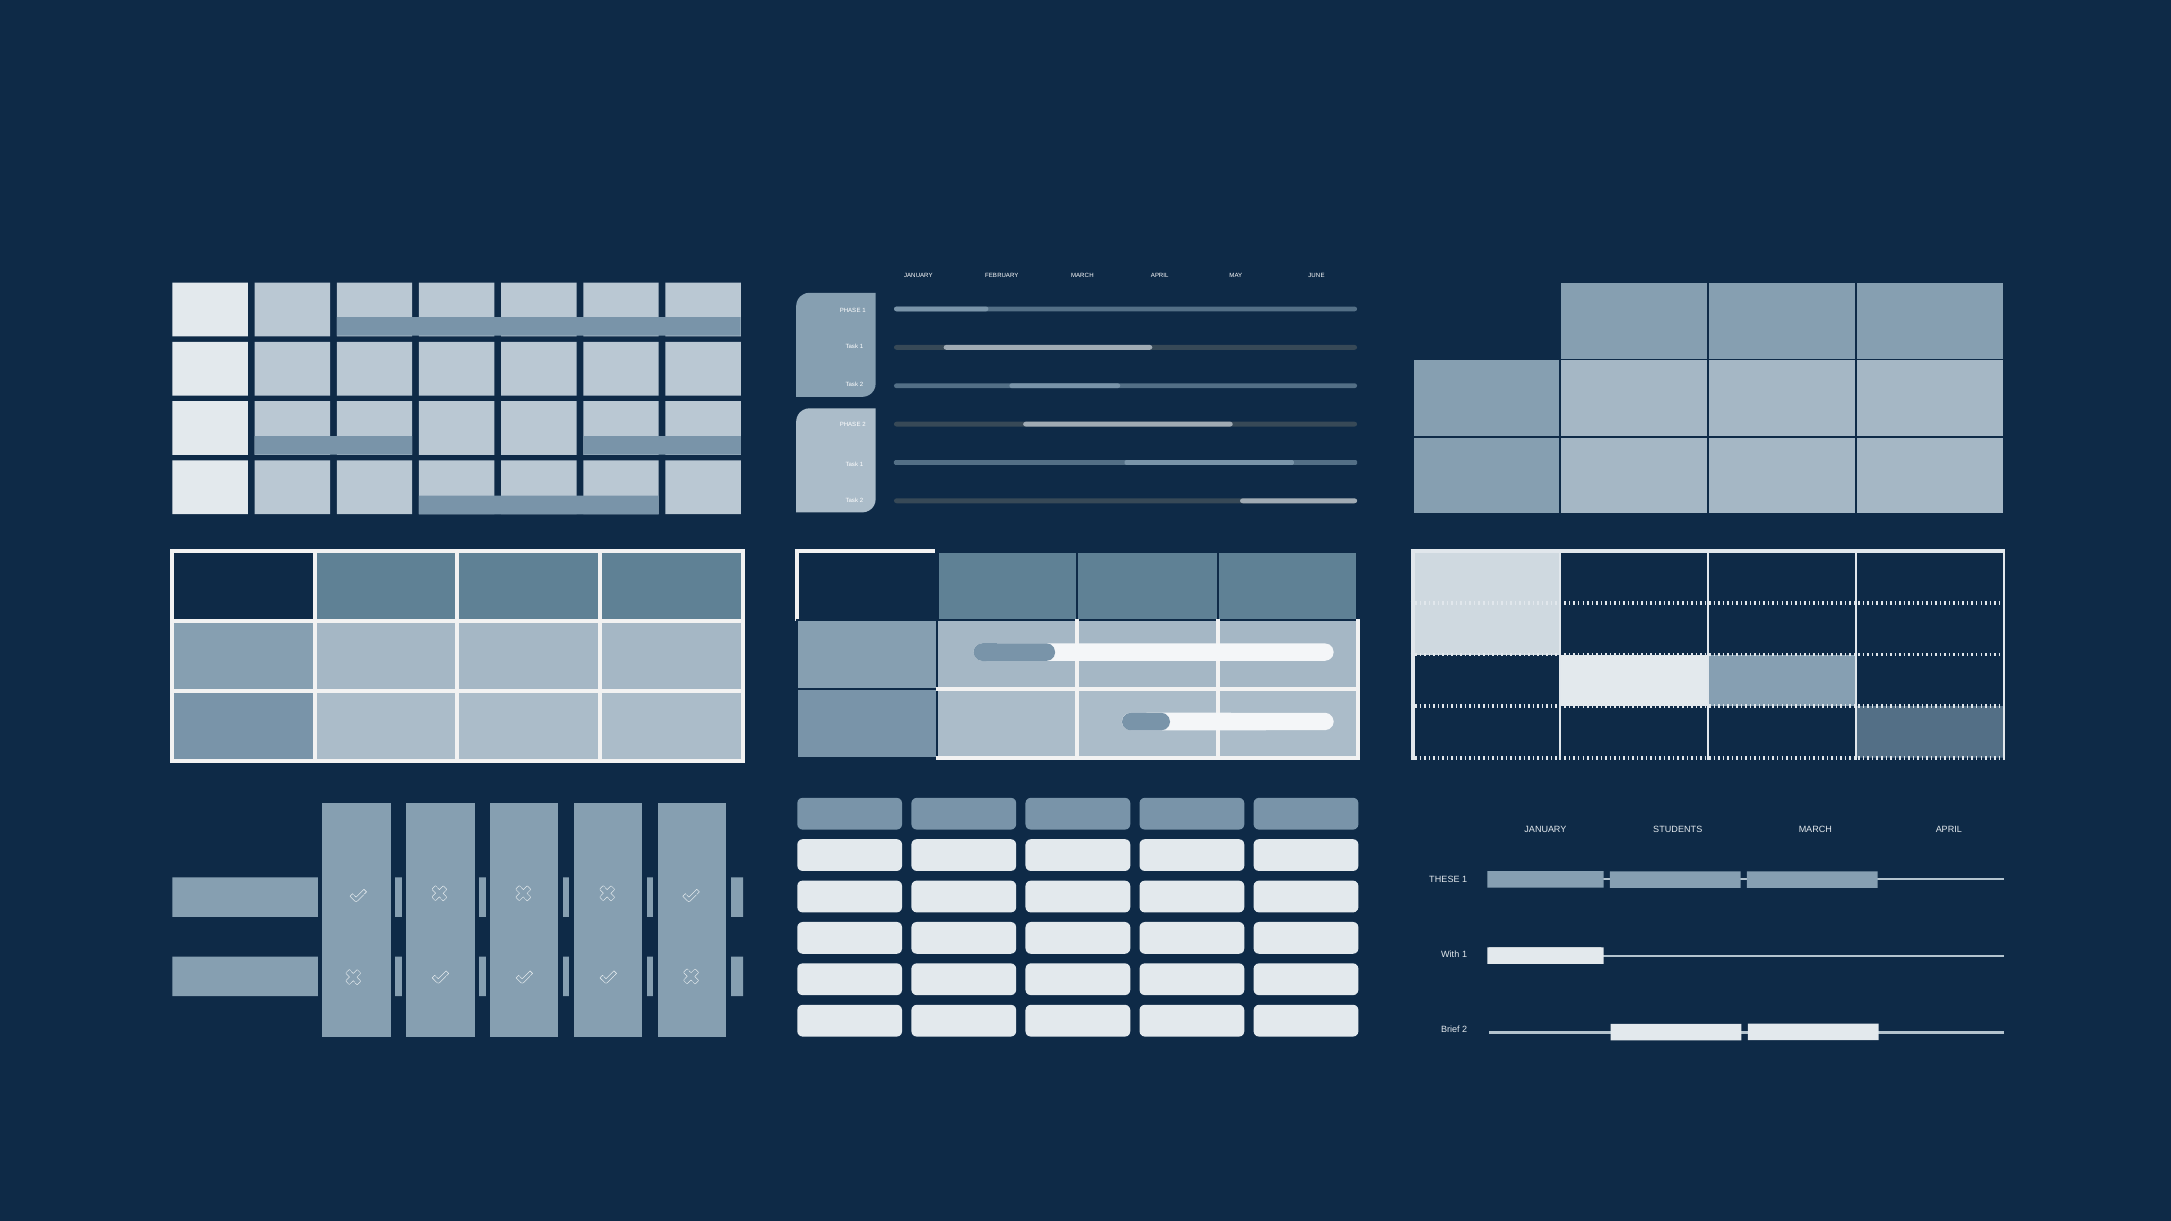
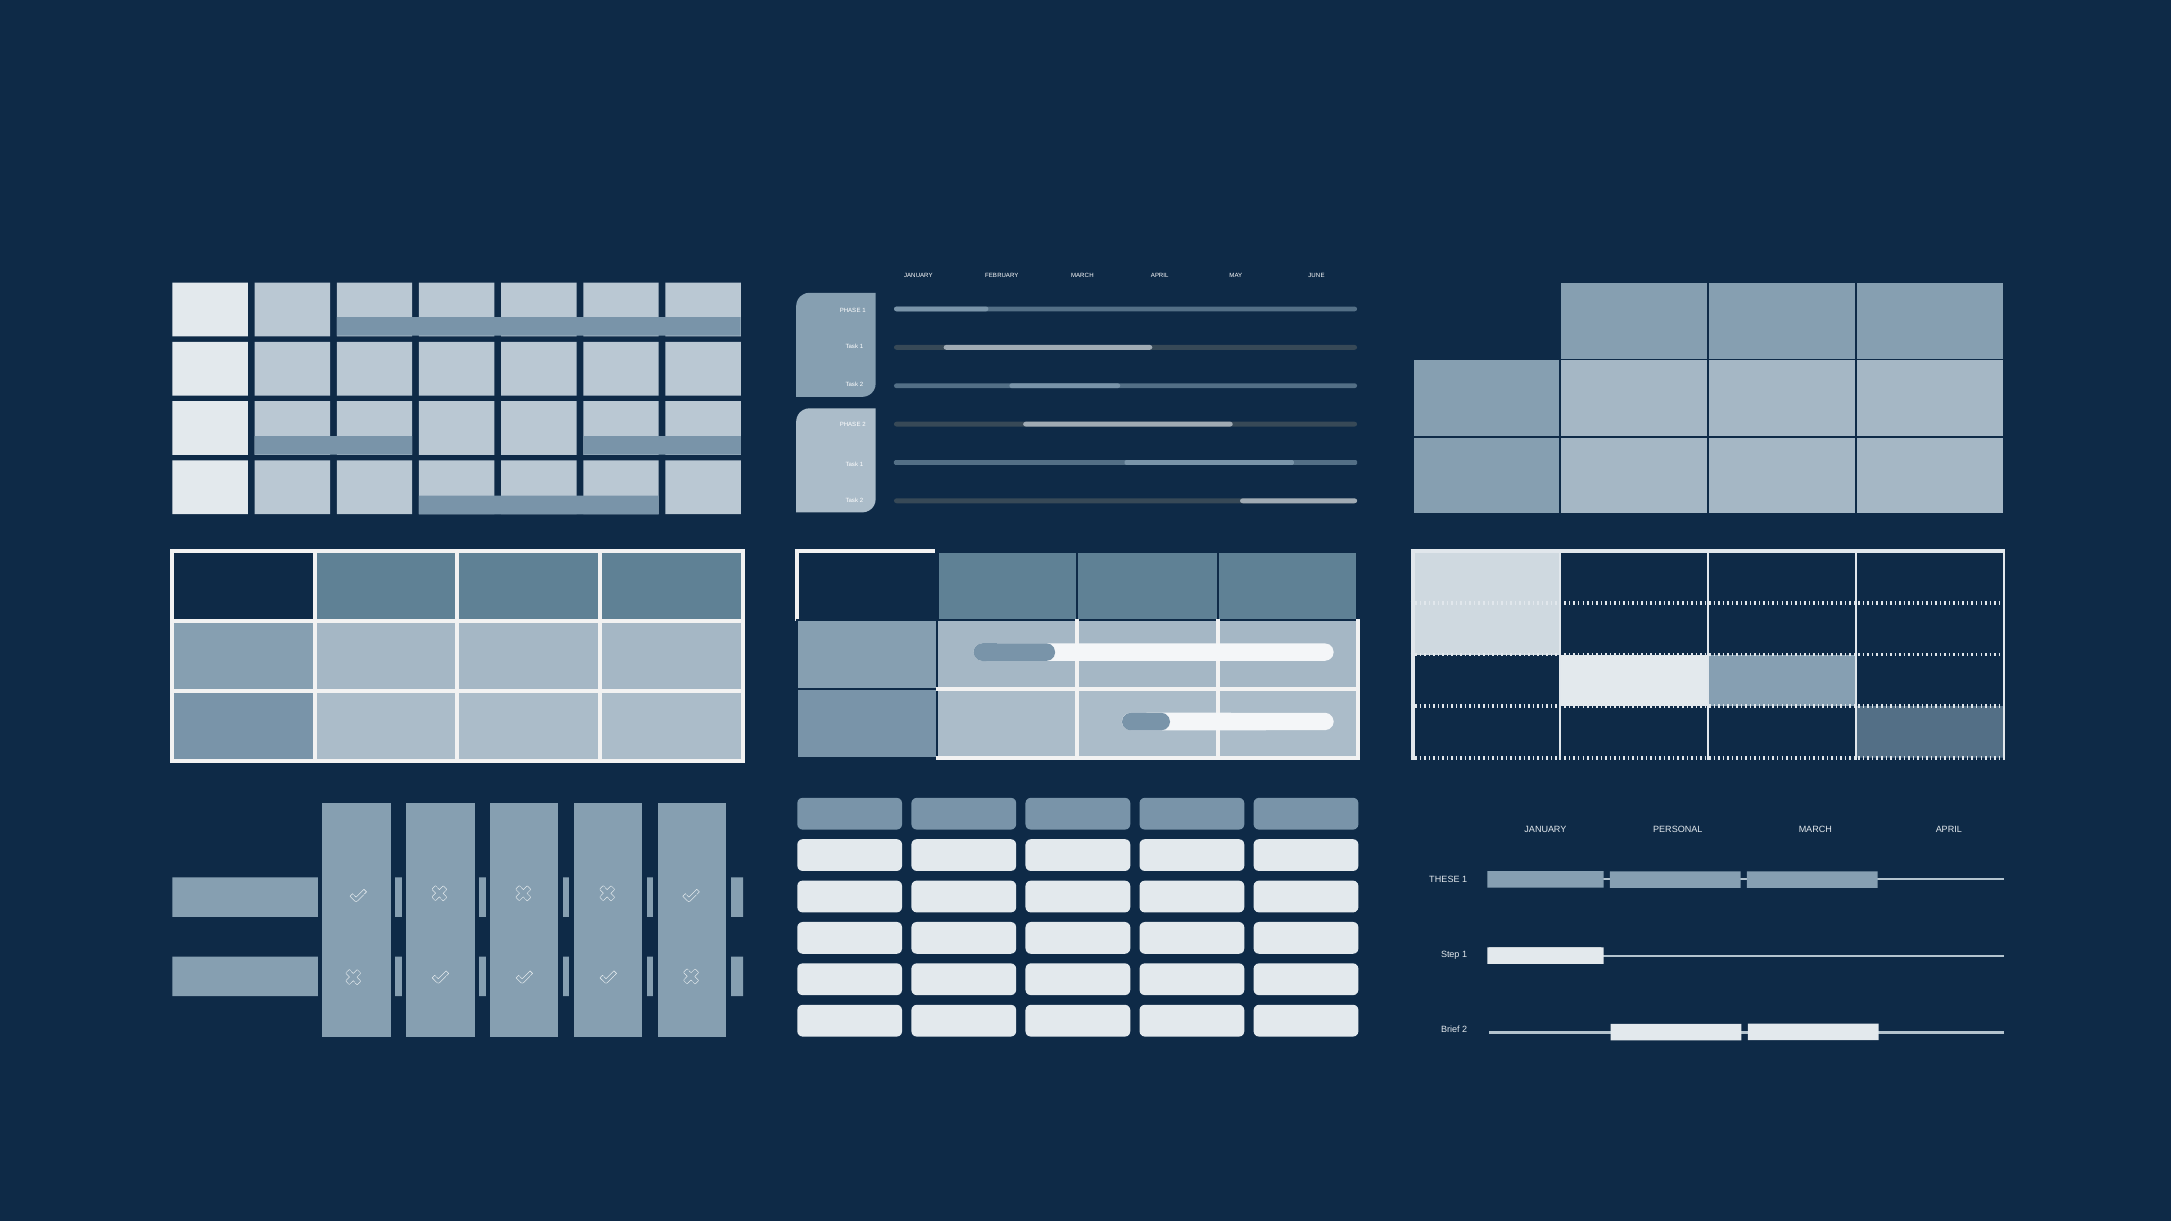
STUDENTS: STUDENTS -> PERSONAL (1678, 830)
With: With -> Step (1450, 955)
